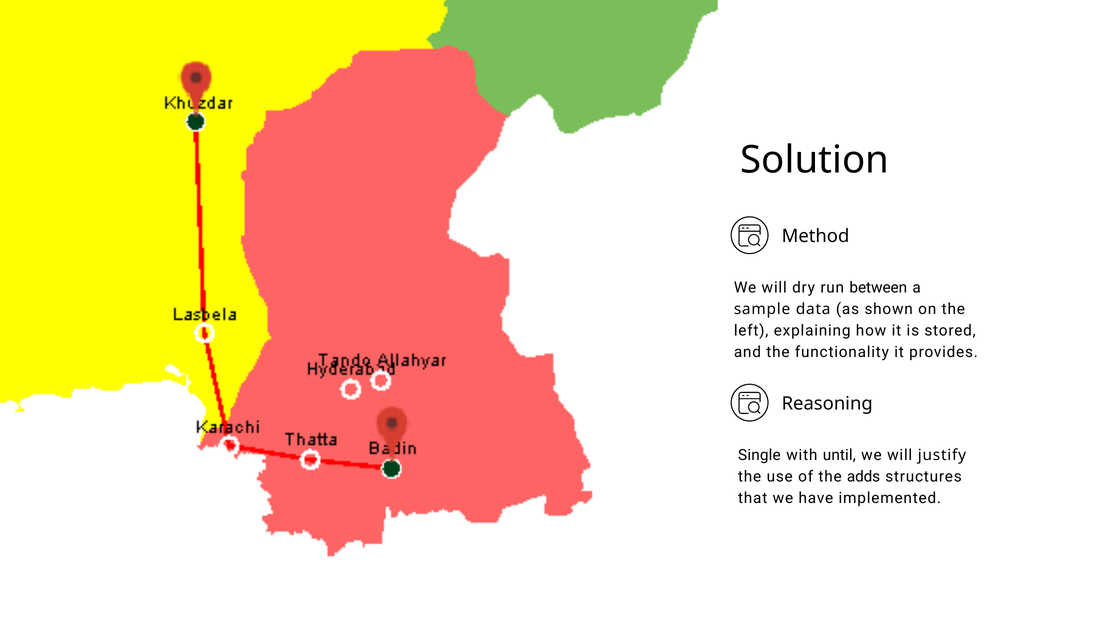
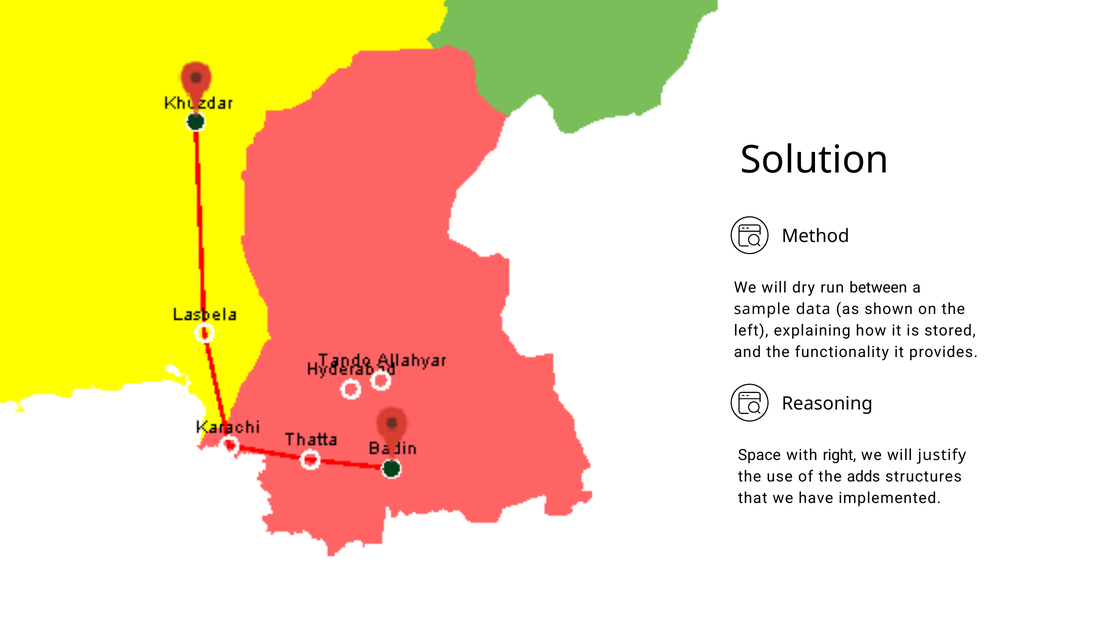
Single: Single -> Space (759, 456)
until: until -> right (839, 456)
